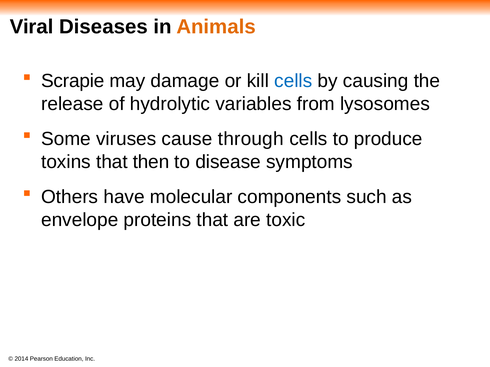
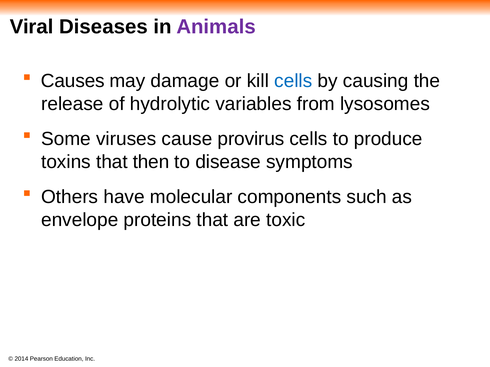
Animals colour: orange -> purple (216, 27)
Scrapie: Scrapie -> Causes (73, 81)
through: through -> provirus (251, 139)
